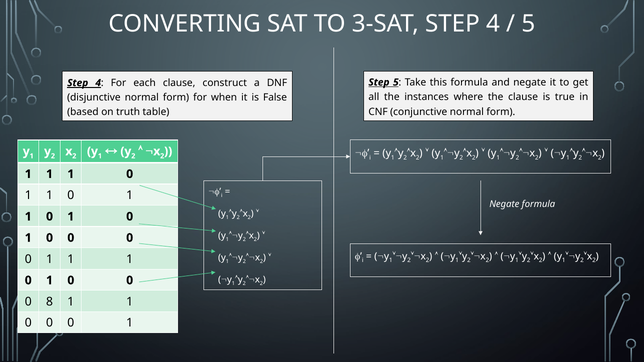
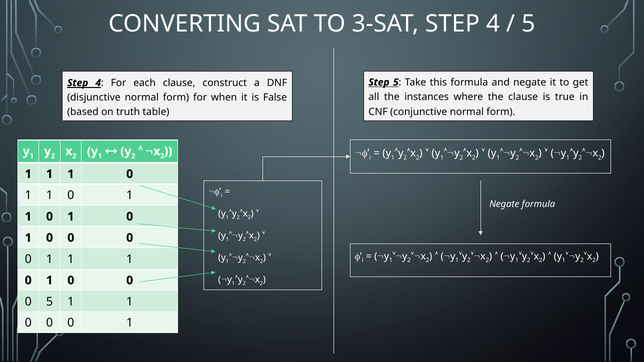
0 8: 8 -> 5 (50, 302)
